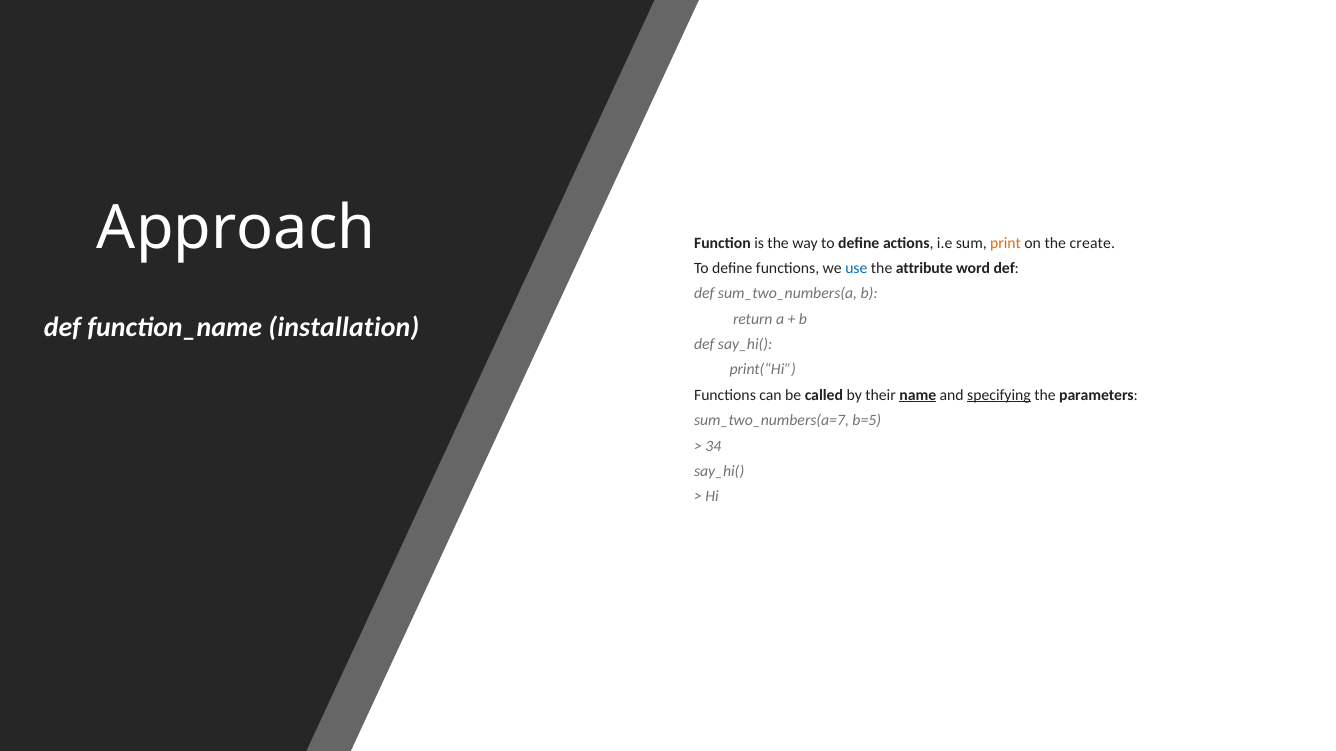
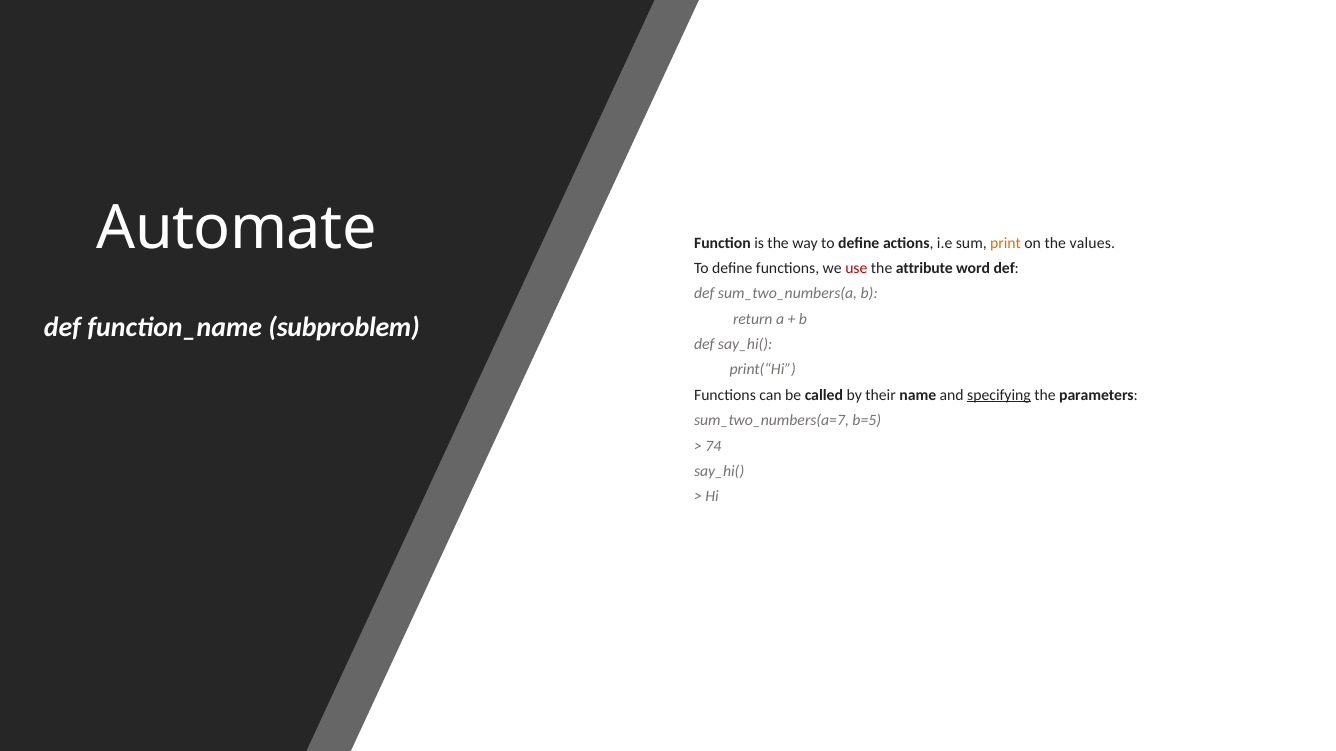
Approach: Approach -> Automate (237, 229)
create: create -> values (1092, 243)
use colour: blue -> red (856, 268)
installation: installation -> subproblem (344, 327)
name underline: present -> none (918, 395)
34: 34 -> 74 (713, 446)
